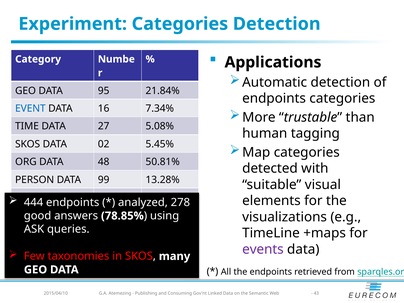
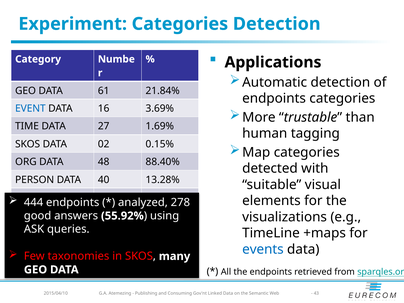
95: 95 -> 61 (104, 91)
7.34%: 7.34% -> 3.69% (160, 109)
5.08%: 5.08% -> 1.69% (160, 126)
5.45%: 5.45% -> 0.15% (160, 144)
50.81%: 50.81% -> 88.40% (163, 162)
99: 99 -> 40 (104, 180)
78.85%: 78.85% -> 55.92% (122, 216)
events colour: purple -> blue (263, 249)
